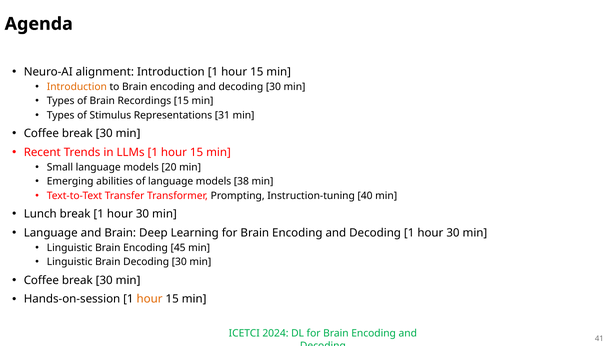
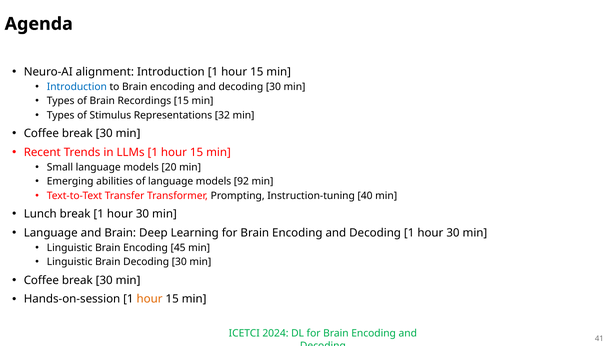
Introduction colour: orange -> blue (77, 87)
31: 31 -> 32 (222, 115)
38: 38 -> 92 (241, 182)
